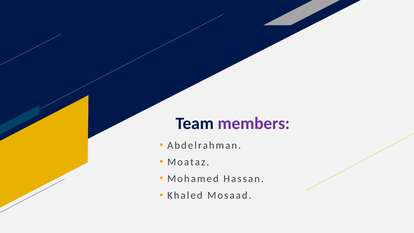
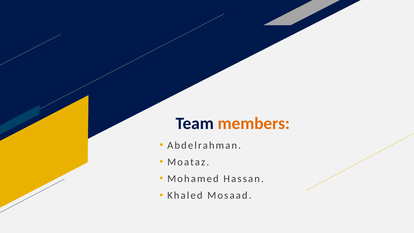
members colour: purple -> orange (254, 123)
